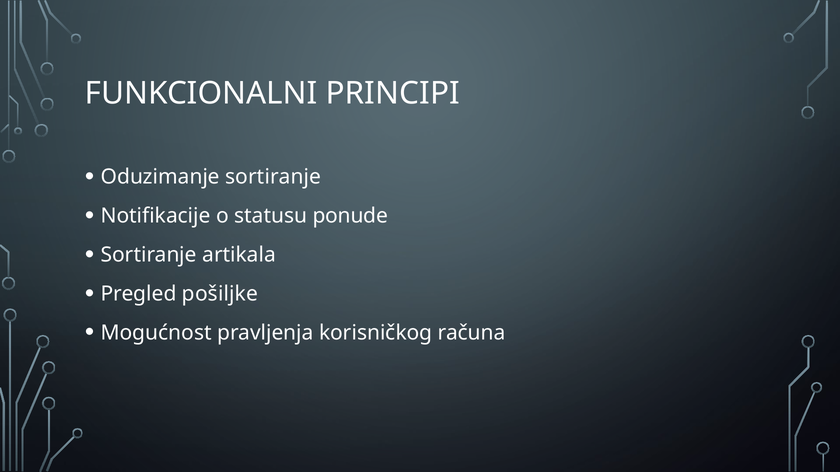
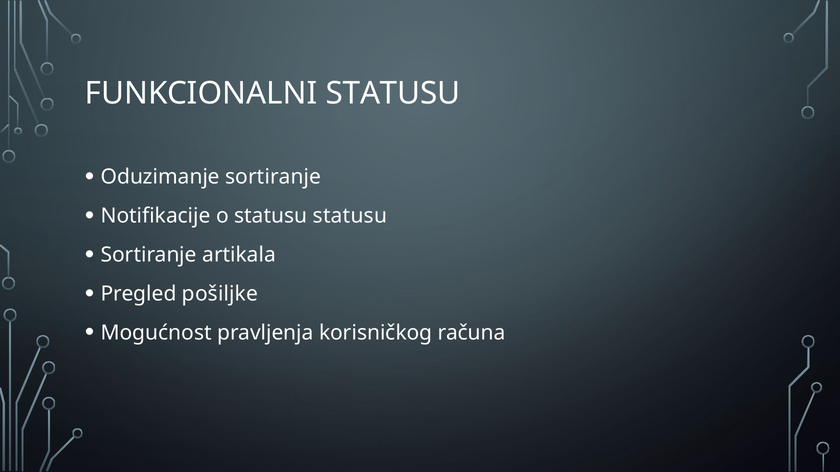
FUNKCIONALNI PRINCIPI: PRINCIPI -> STATUSU (393, 93)
statusu ponude: ponude -> statusu (350, 216)
